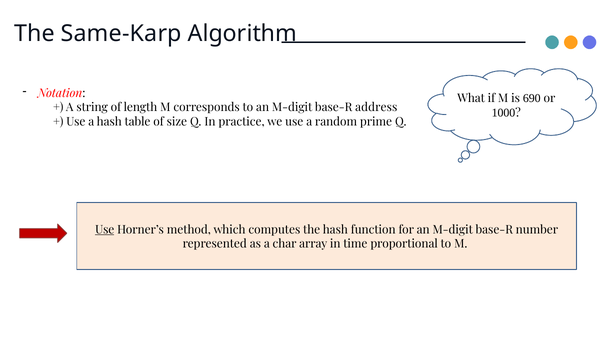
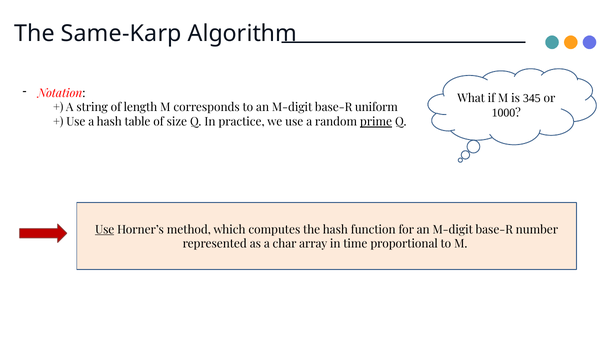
690: 690 -> 345 (532, 98)
address: address -> uniform (376, 107)
prime underline: none -> present (376, 122)
